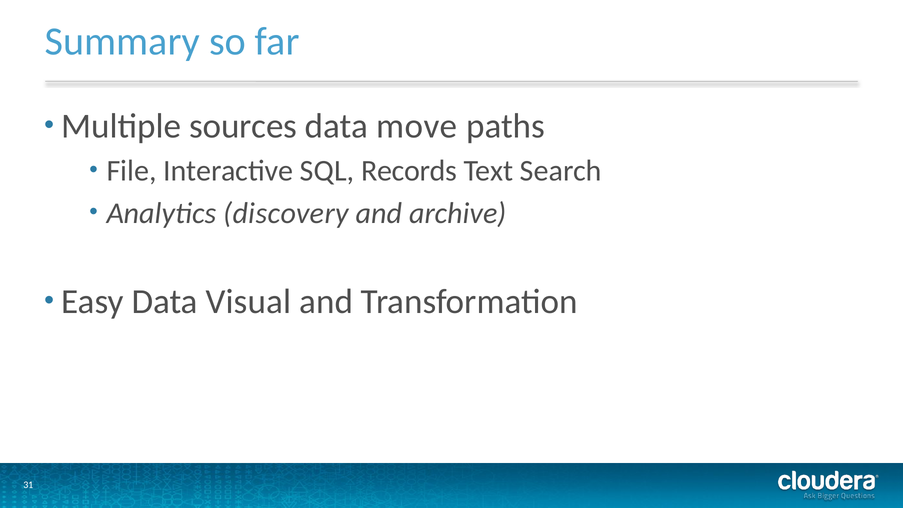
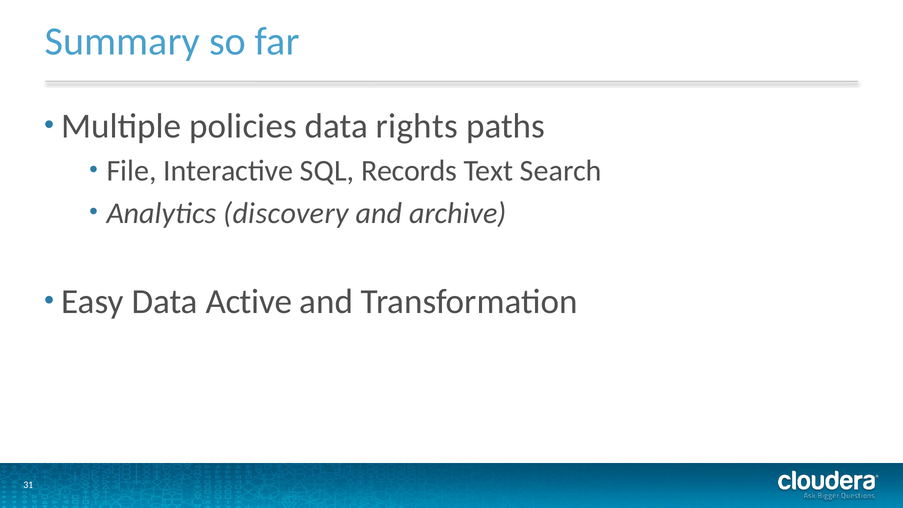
sources: sources -> policies (243, 126)
move: move -> rights (417, 126)
Visual: Visual -> Active (249, 302)
